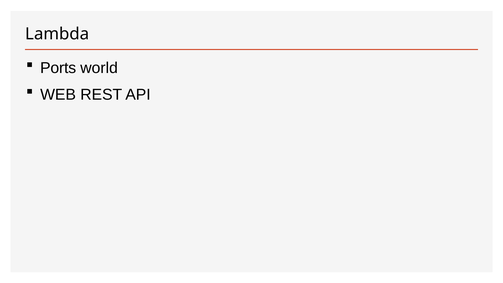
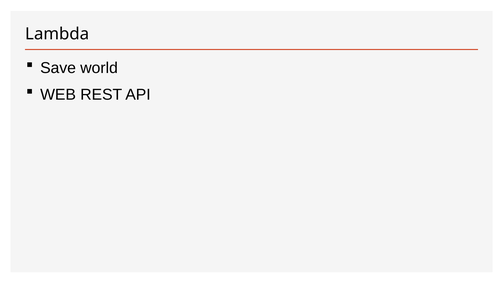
Ports: Ports -> Save (58, 68)
